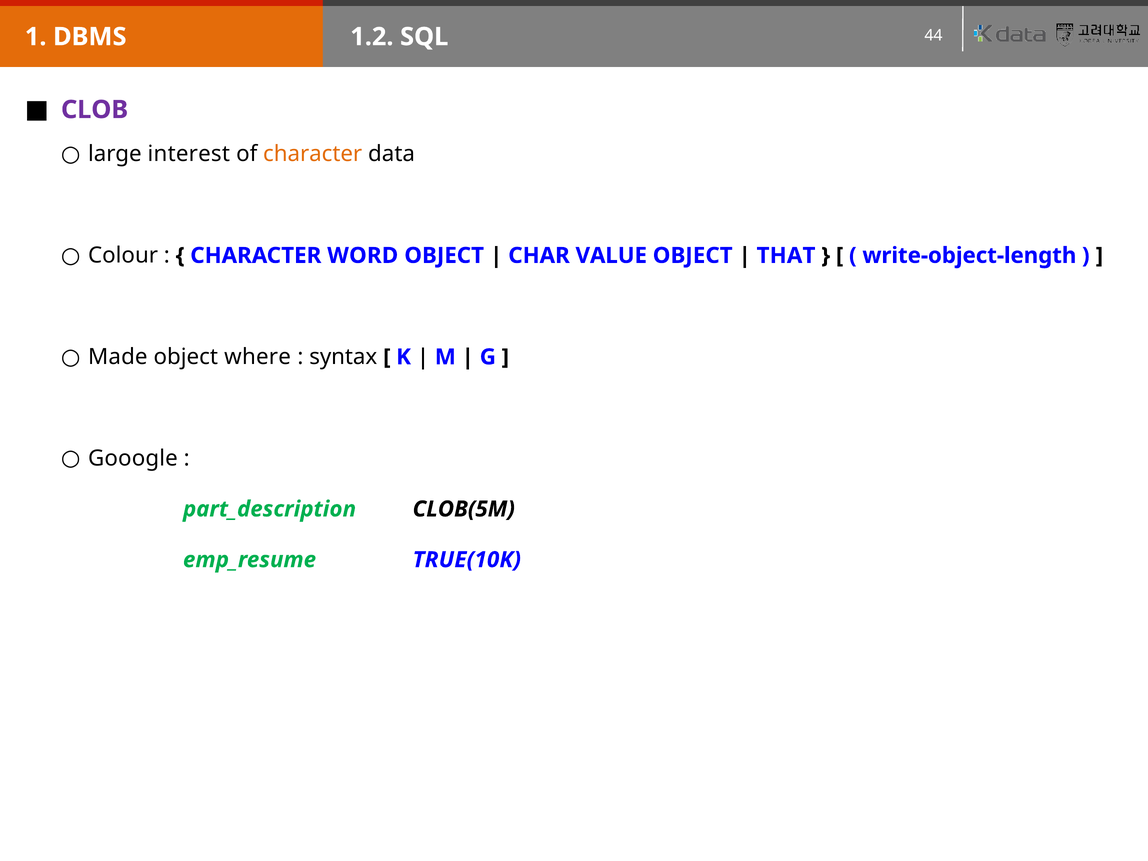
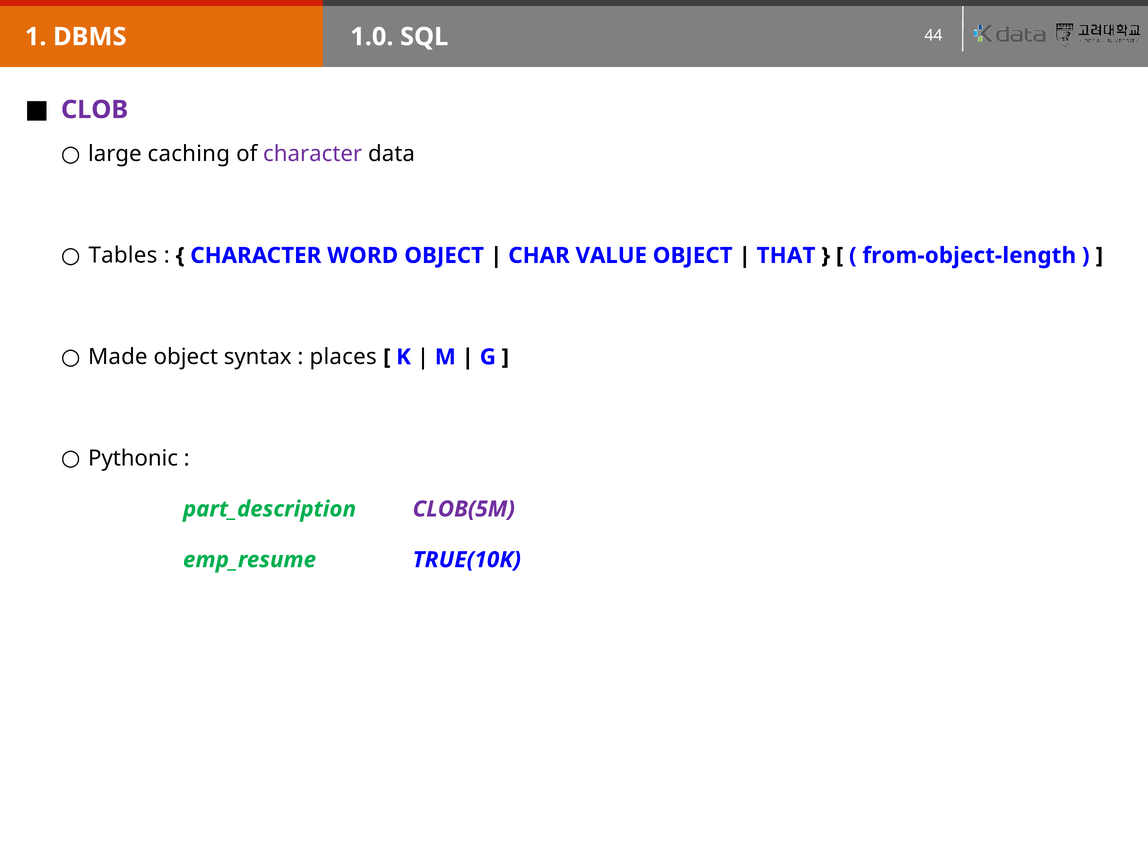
1.2: 1.2 -> 1.0 (372, 37)
interest: interest -> caching (189, 154)
character colour: orange -> purple (313, 154)
Colour: Colour -> Tables (123, 256)
write-object-length: write-object-length -> from-object-length (969, 256)
where: where -> syntax (258, 357)
syntax: syntax -> places (343, 357)
Gooogle: Gooogle -> Pythonic (133, 458)
CLOB(5M colour: black -> purple (464, 509)
